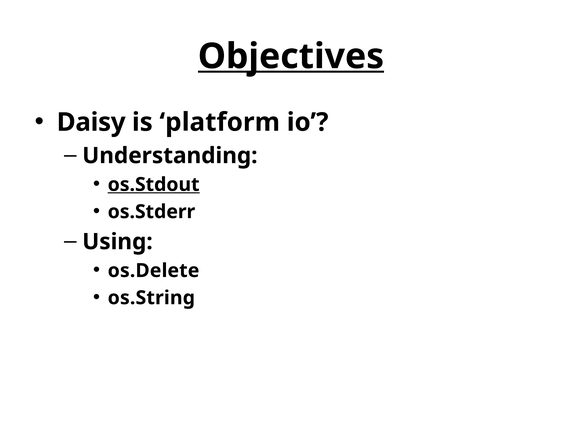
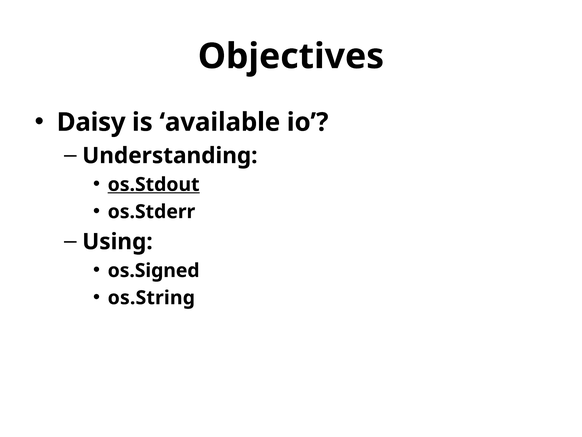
Objectives underline: present -> none (291, 56)
platform: platform -> available (220, 122)
os.Delete: os.Delete -> os.Signed (154, 270)
